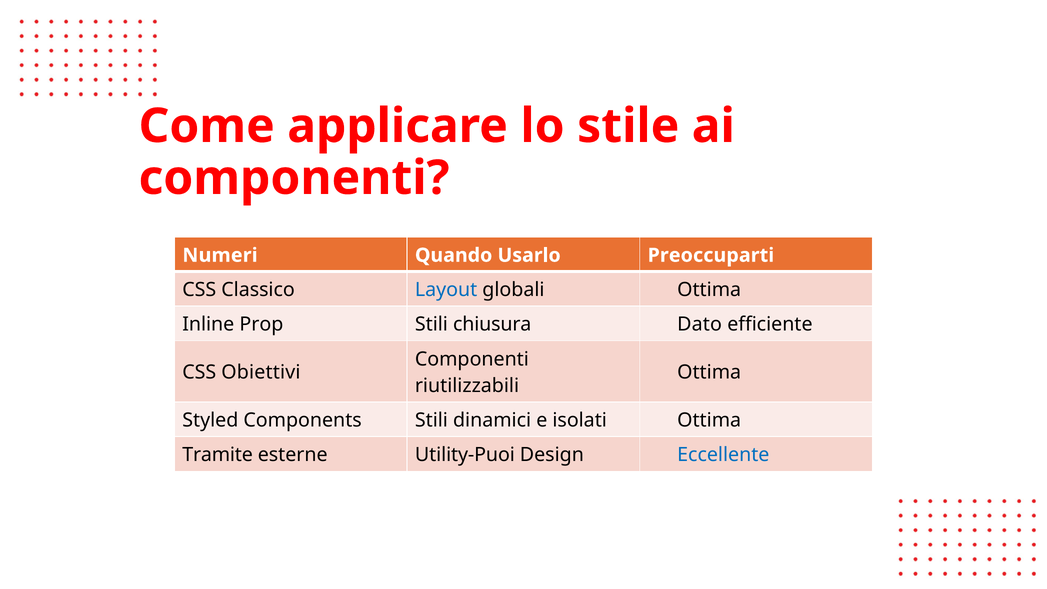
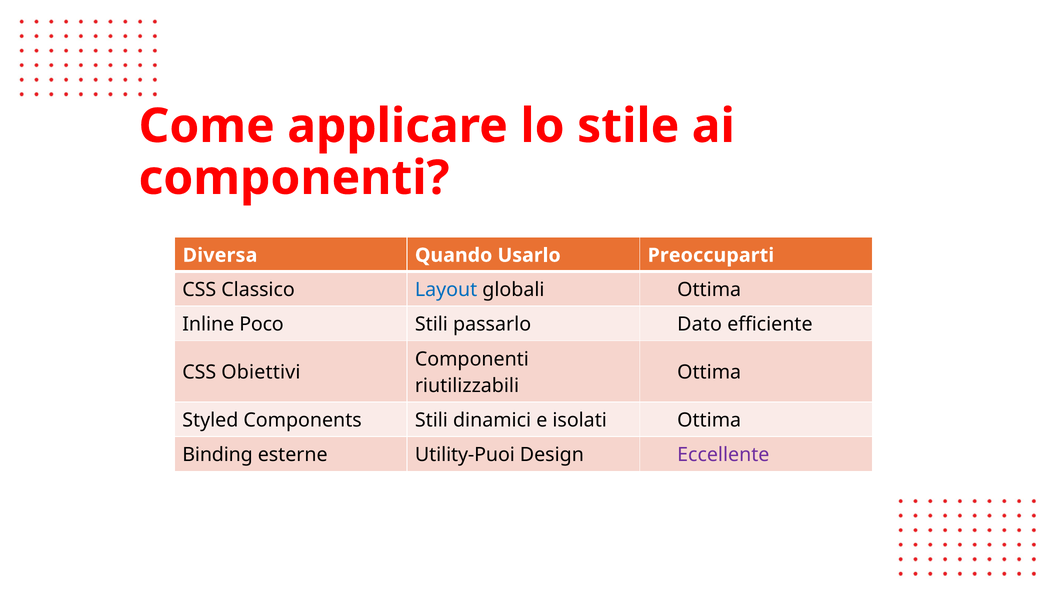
Numeri: Numeri -> Diversa (220, 255)
Prop: Prop -> Poco (262, 324)
chiusura: chiusura -> passarlo (492, 324)
Tramite: Tramite -> Binding (218, 455)
Eccellente colour: blue -> purple (723, 455)
